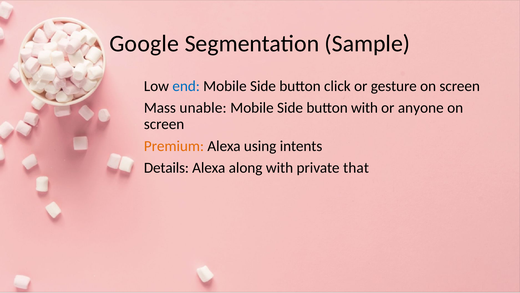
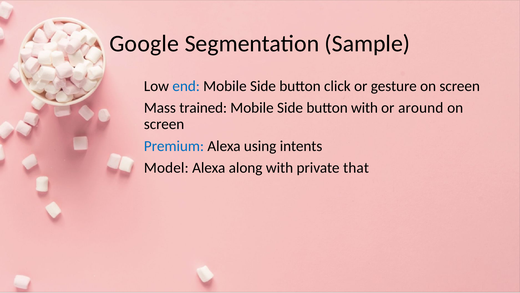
unable: unable -> trained (203, 108)
anyone: anyone -> around (421, 108)
Premium colour: orange -> blue (174, 146)
Details: Details -> Model (166, 168)
